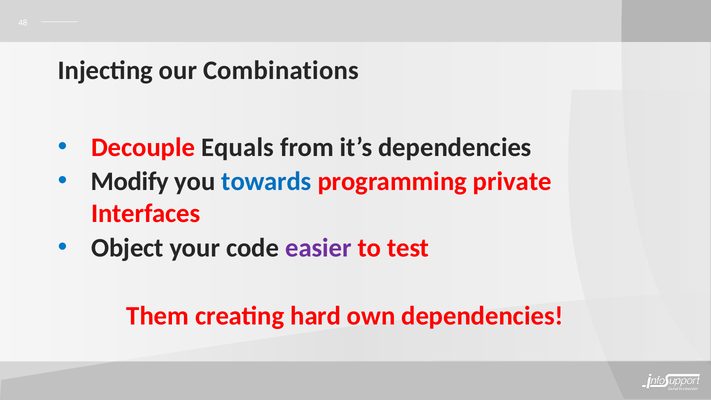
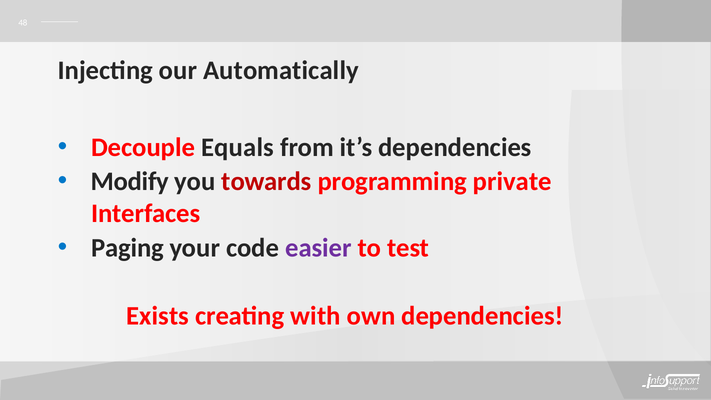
Combinations: Combinations -> Automatically (281, 70)
towards colour: blue -> red (267, 181)
Object: Object -> Paging (127, 248)
Them: Them -> Exists (158, 316)
hard: hard -> with (316, 316)
